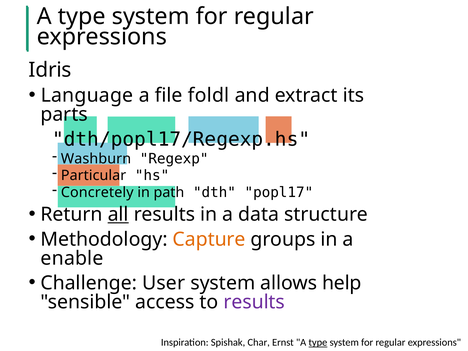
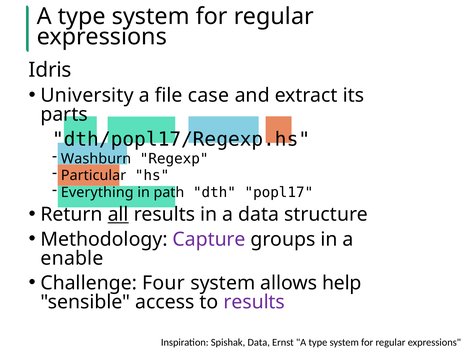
Language: Language -> University (87, 96)
foldl: foldl -> case (209, 96)
Concretely: Concretely -> Everything (97, 192)
Capture colour: orange -> purple (209, 239)
User: User -> Four (164, 283)
Spishak Char: Char -> Data (259, 342)
type underline: present -> none (318, 342)
